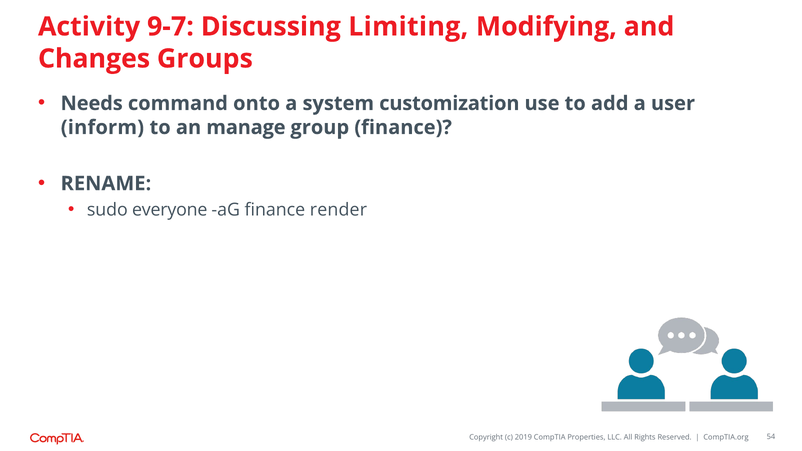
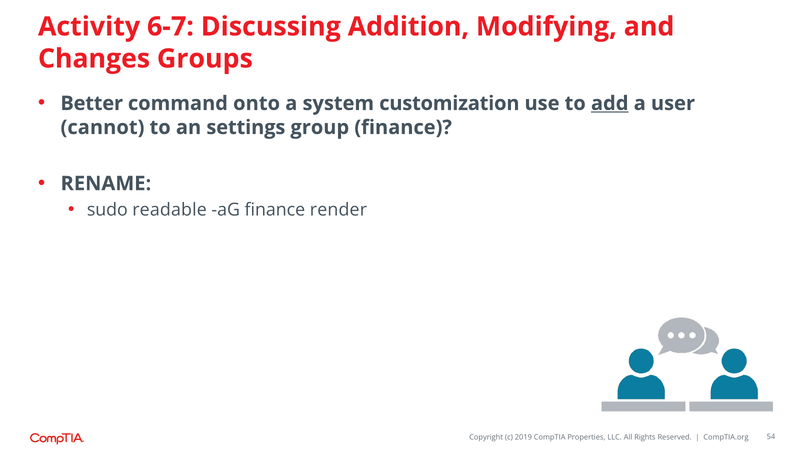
9-7: 9-7 -> 6-7 (170, 27)
Limiting: Limiting -> Addition (408, 27)
Needs: Needs -> Better (92, 103)
add underline: none -> present (610, 103)
inform: inform -> cannot (102, 127)
manage: manage -> settings (246, 127)
everyone: everyone -> readable (170, 210)
